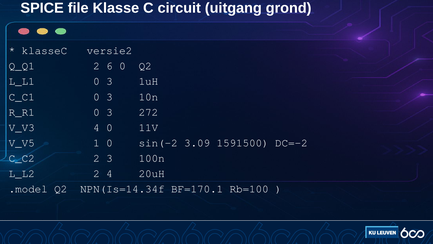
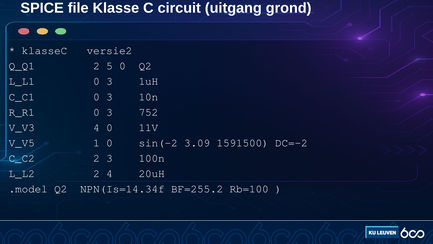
6: 6 -> 5 (109, 66)
272: 272 -> 752 (148, 112)
BF=170.1: BF=170.1 -> BF=255.2 (197, 189)
